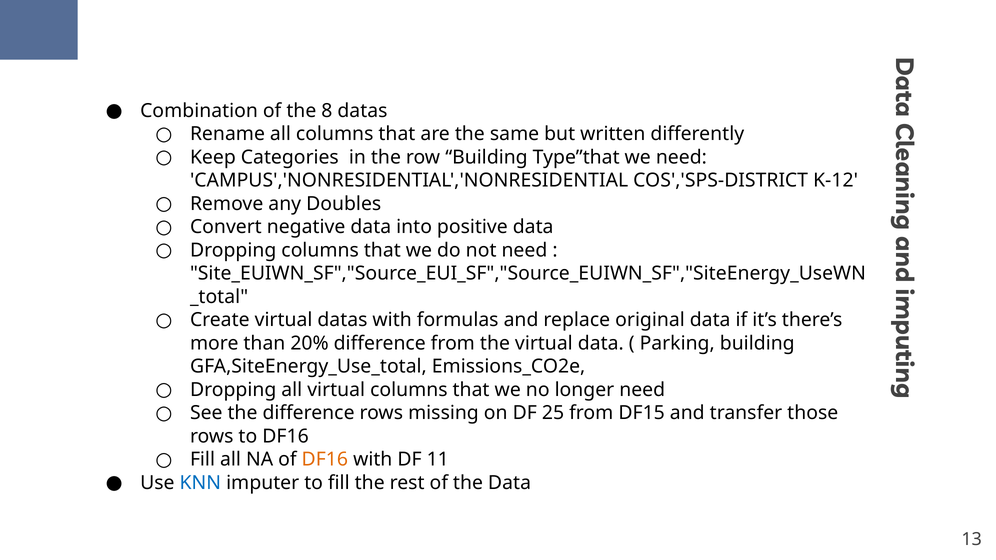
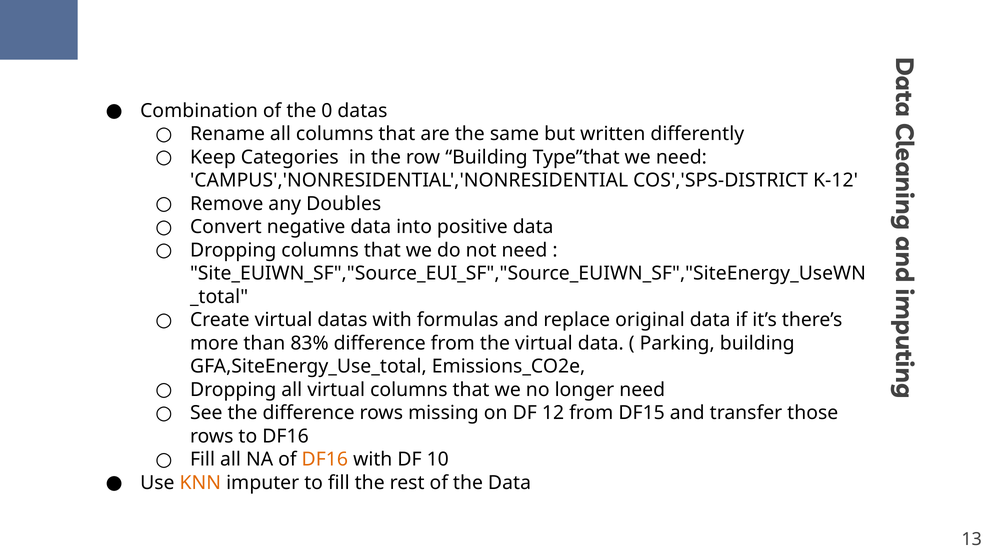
8: 8 -> 0 (327, 111)
20%: 20% -> 83% (310, 343)
25: 25 -> 12 (553, 413)
11: 11 -> 10 (438, 460)
KNN colour: blue -> orange (200, 483)
